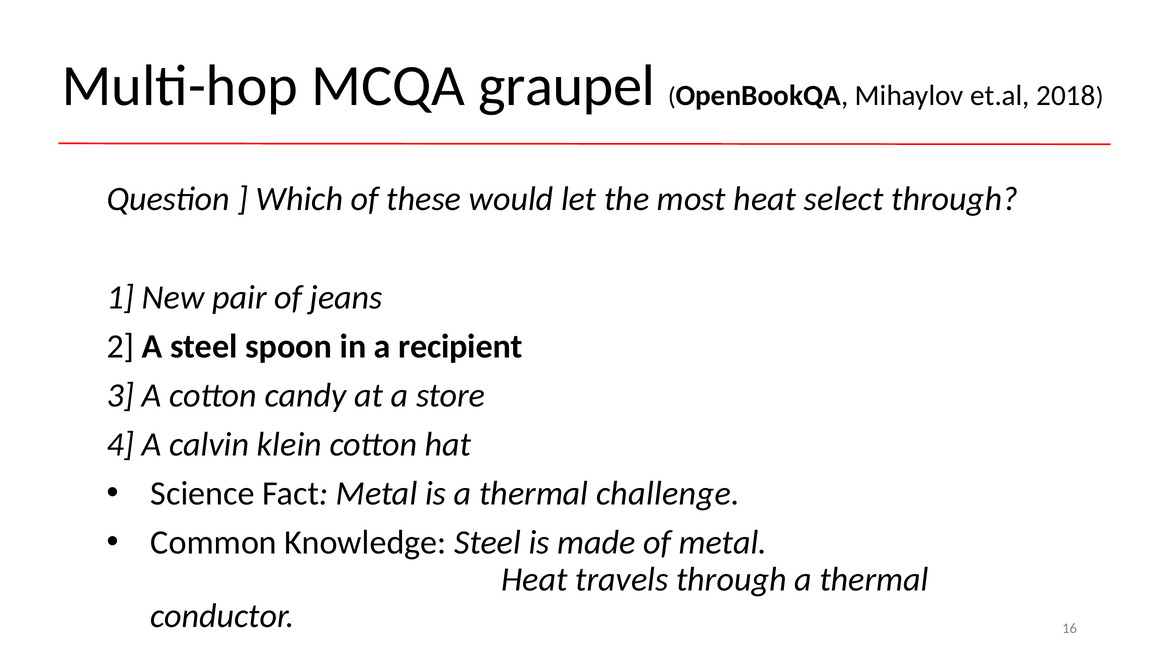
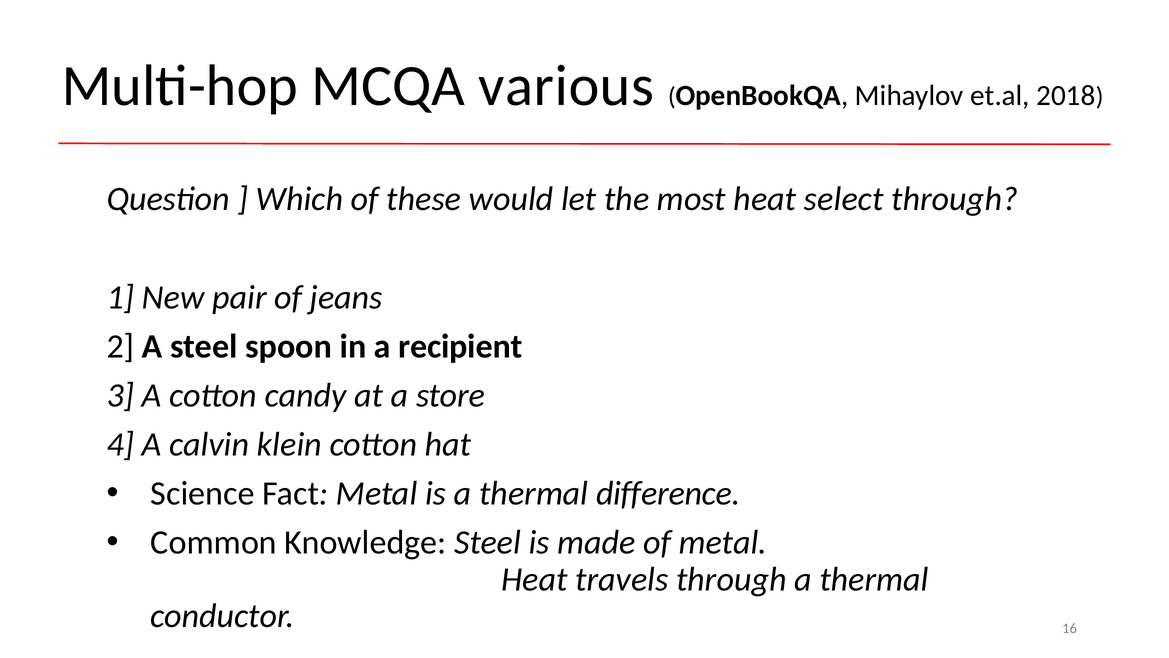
graupel: graupel -> various (566, 86)
challenge: challenge -> difference (668, 493)
